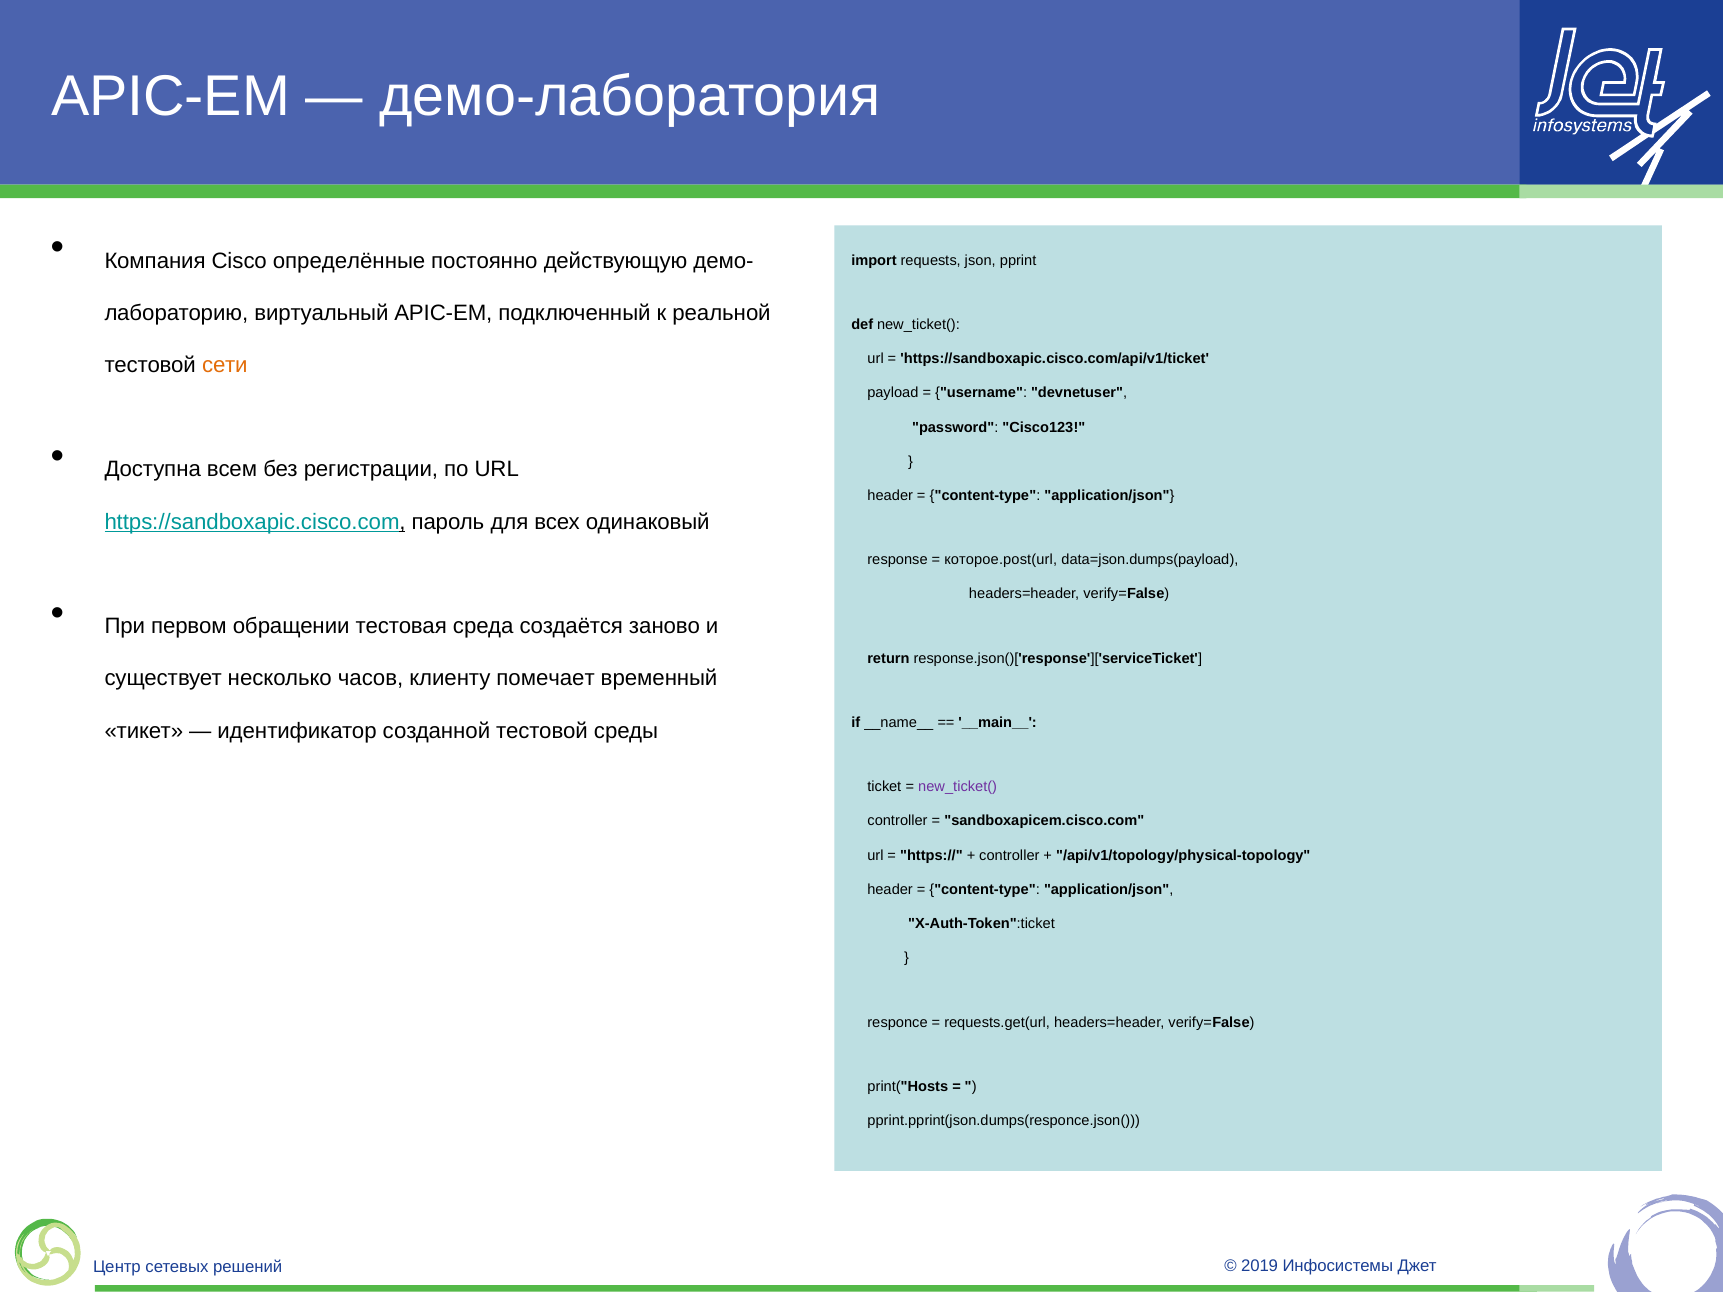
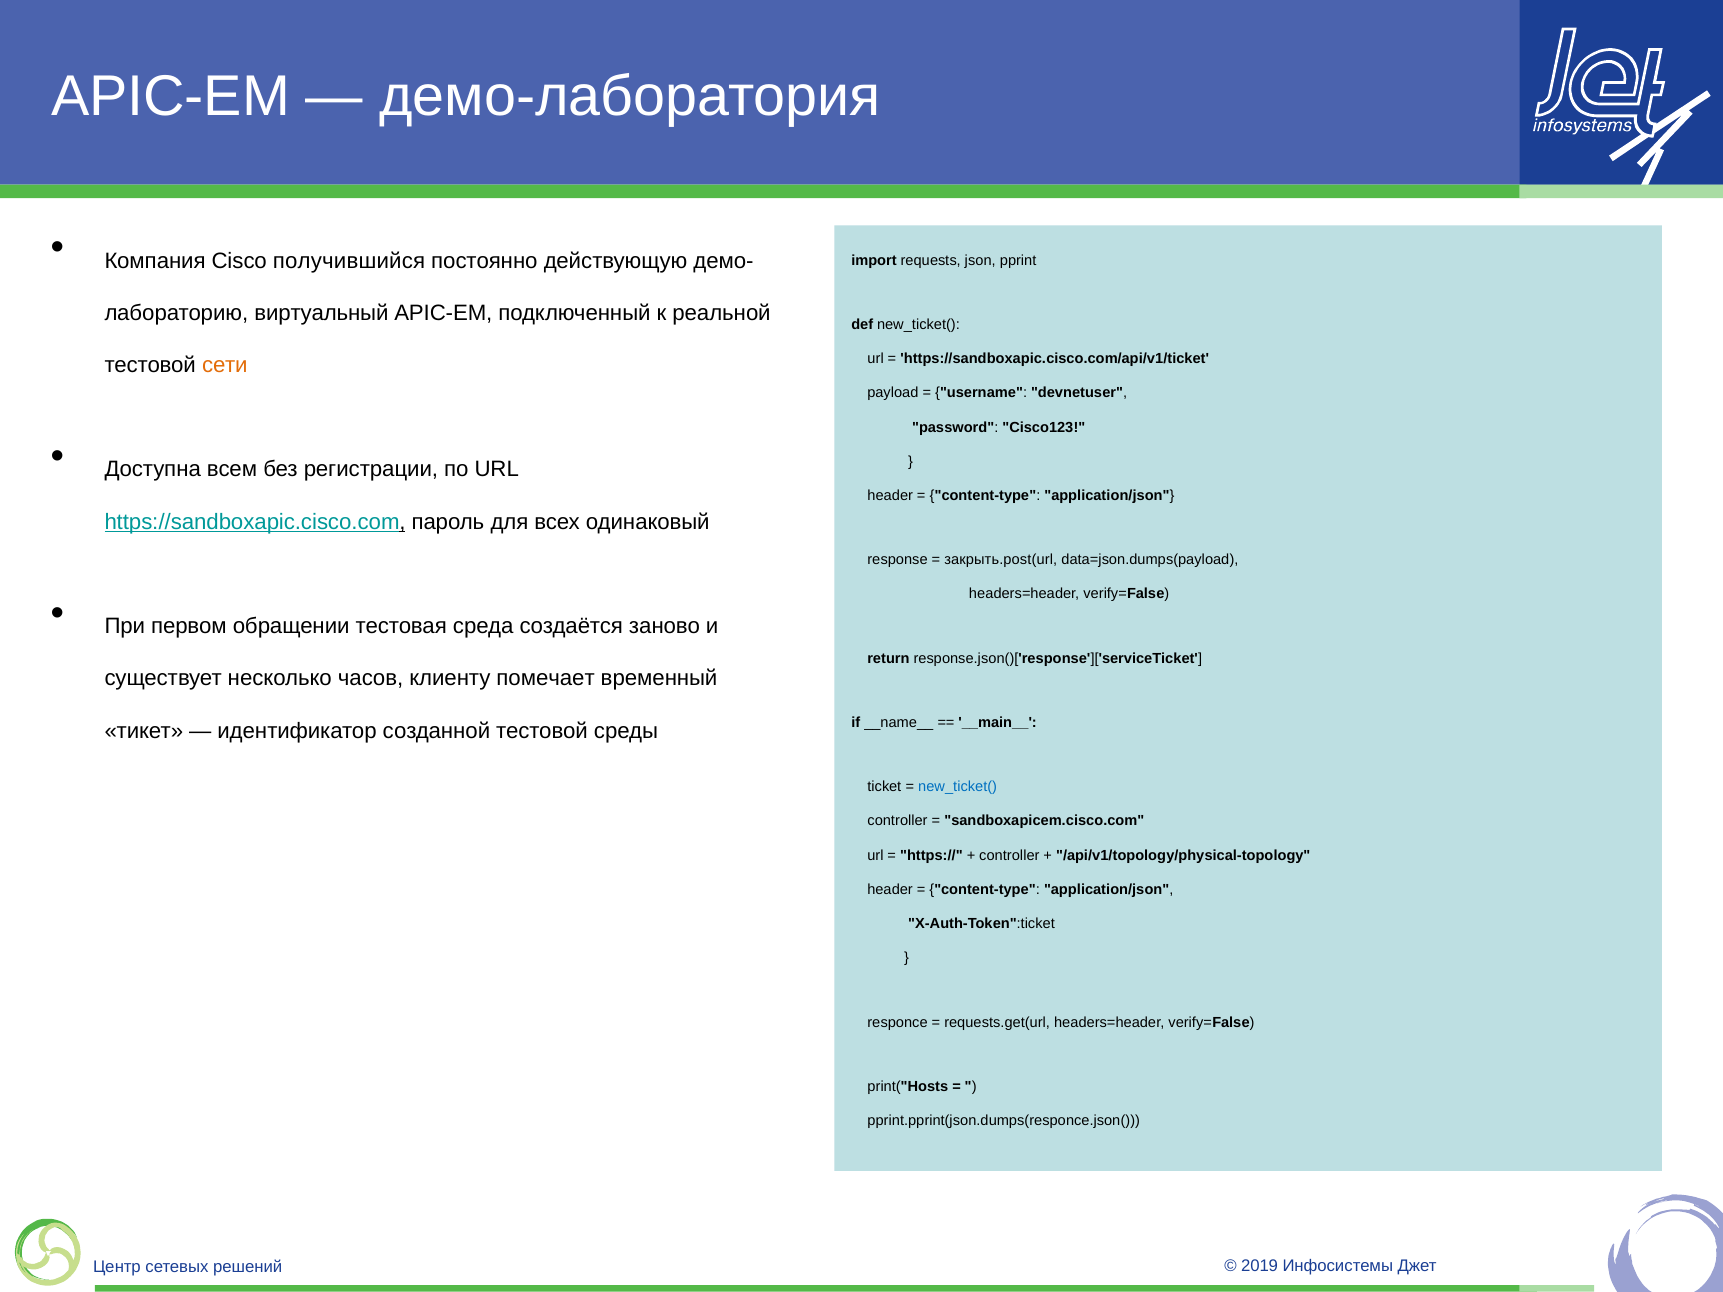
определённые: определённые -> получившийся (349, 261)
которое.post(url: которое.post(url -> закрыть.post(url (1001, 560)
new_ticket( colour: purple -> blue (958, 787)
